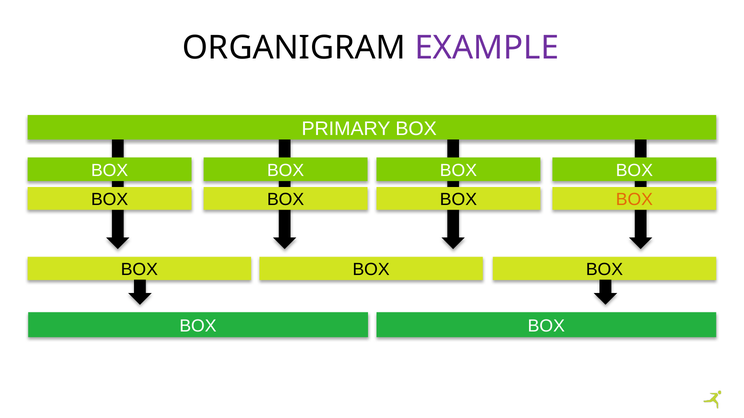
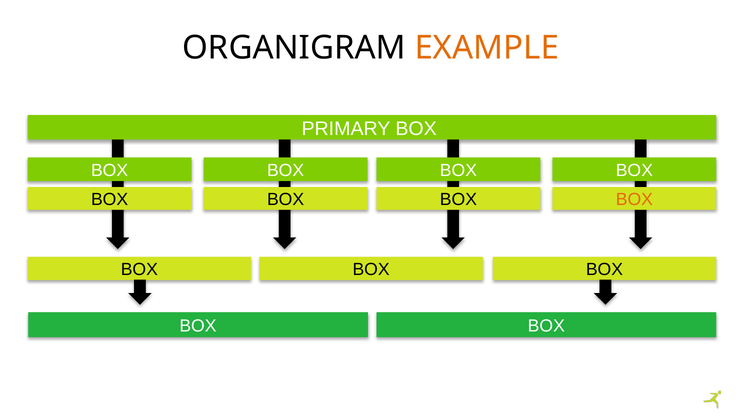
EXAMPLE colour: purple -> orange (487, 48)
